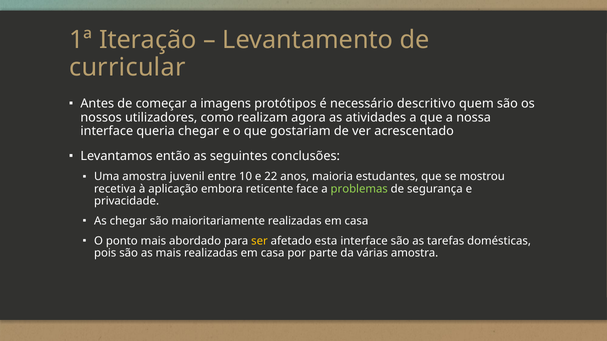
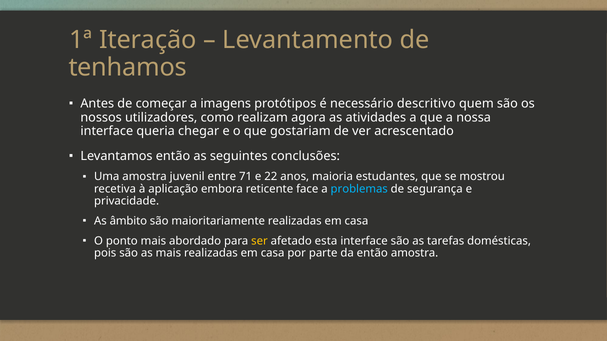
curricular: curricular -> tenhamos (128, 67)
10: 10 -> 71 (246, 177)
problemas colour: light green -> light blue (359, 189)
As chegar: chegar -> âmbito (128, 221)
da várias: várias -> então (372, 253)
